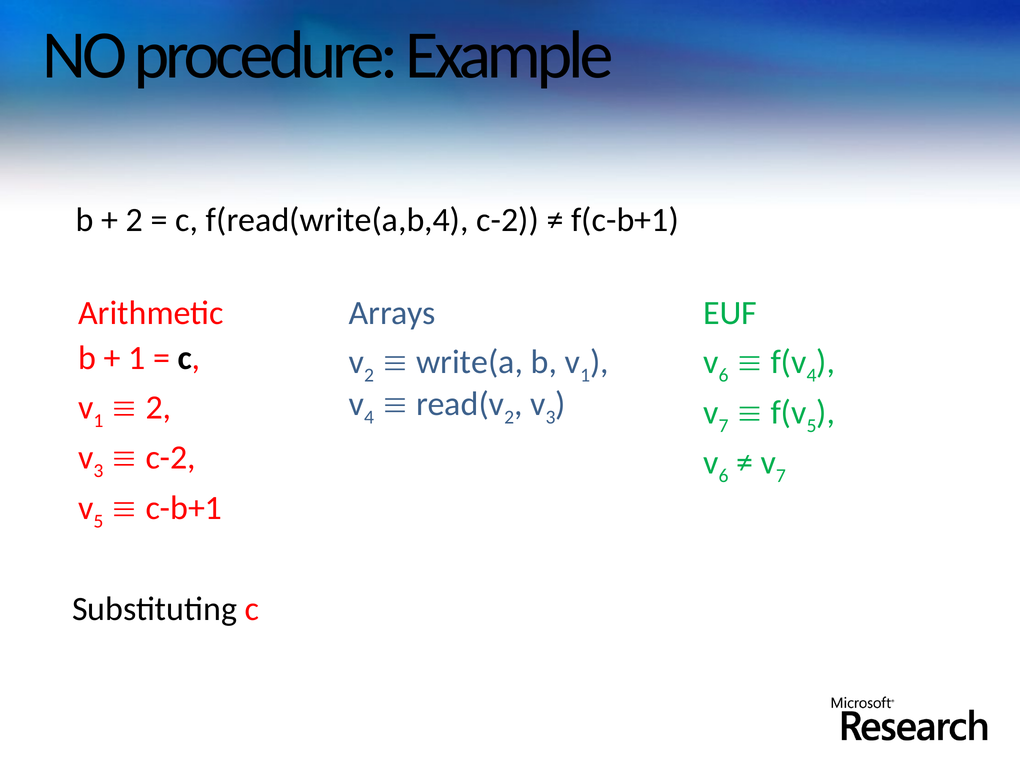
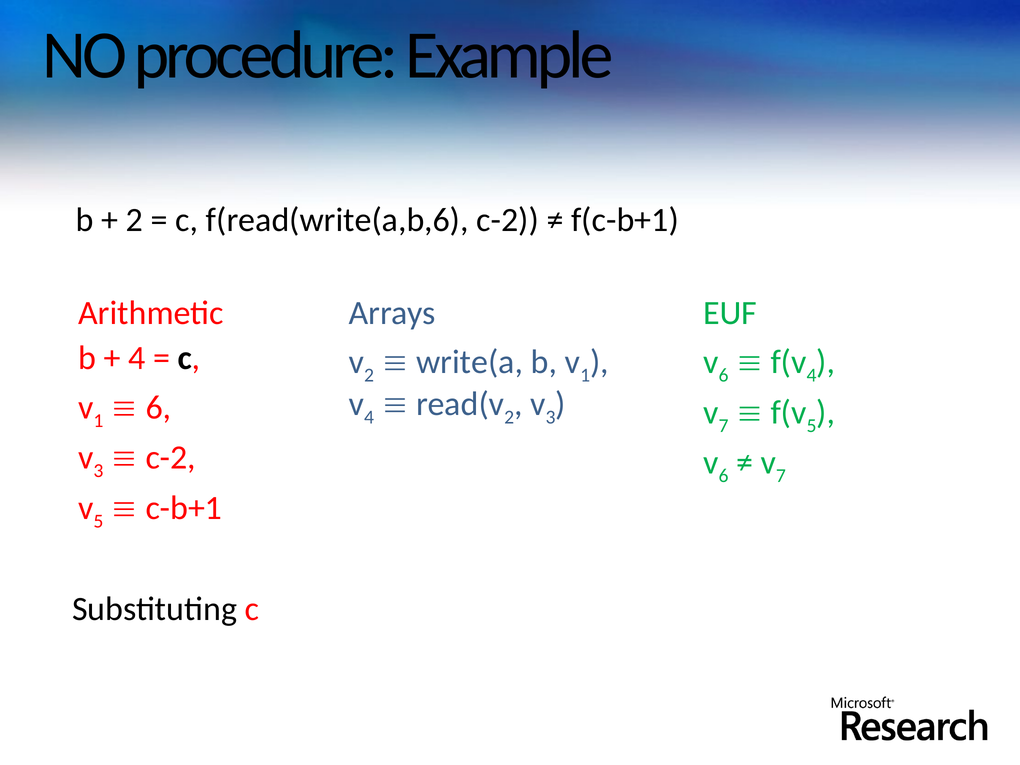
f(read(write(a,b,4: f(read(write(a,b,4 -> f(read(write(a,b,6 (337, 220)
1: 1 -> 4 (137, 358)
2: 2 -> 6 (158, 407)
